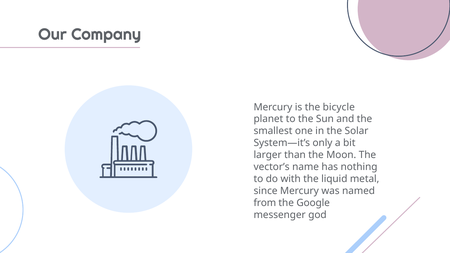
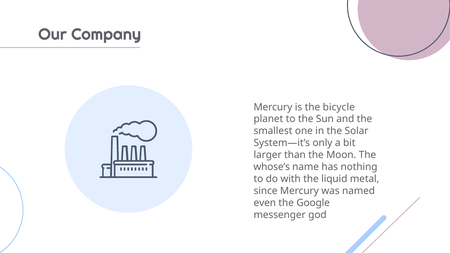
vector’s: vector’s -> whose’s (272, 167)
from: from -> even (265, 203)
